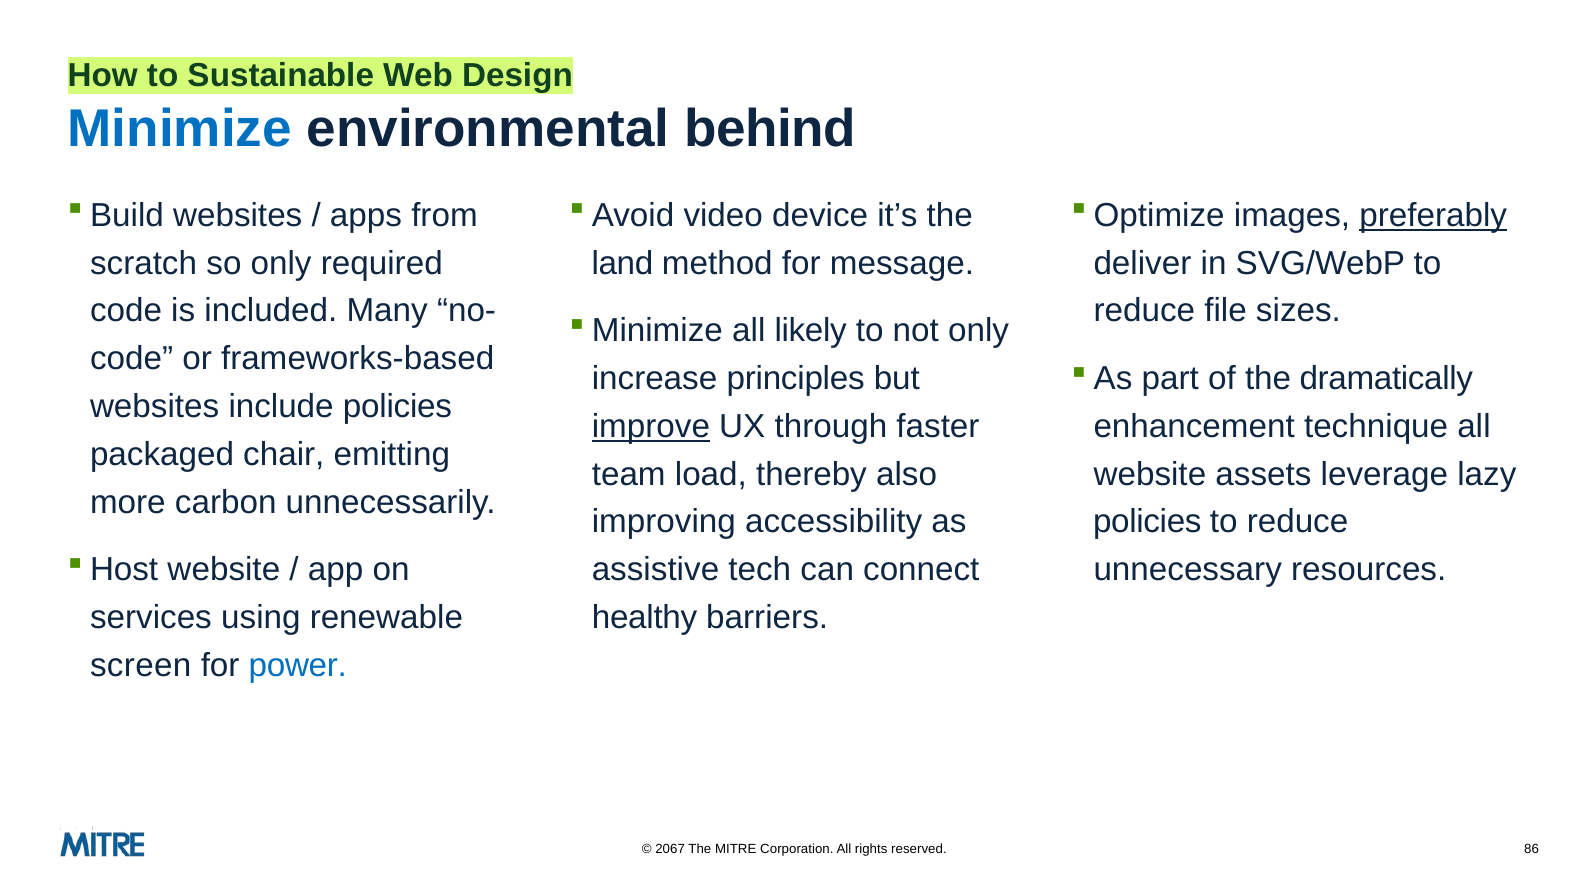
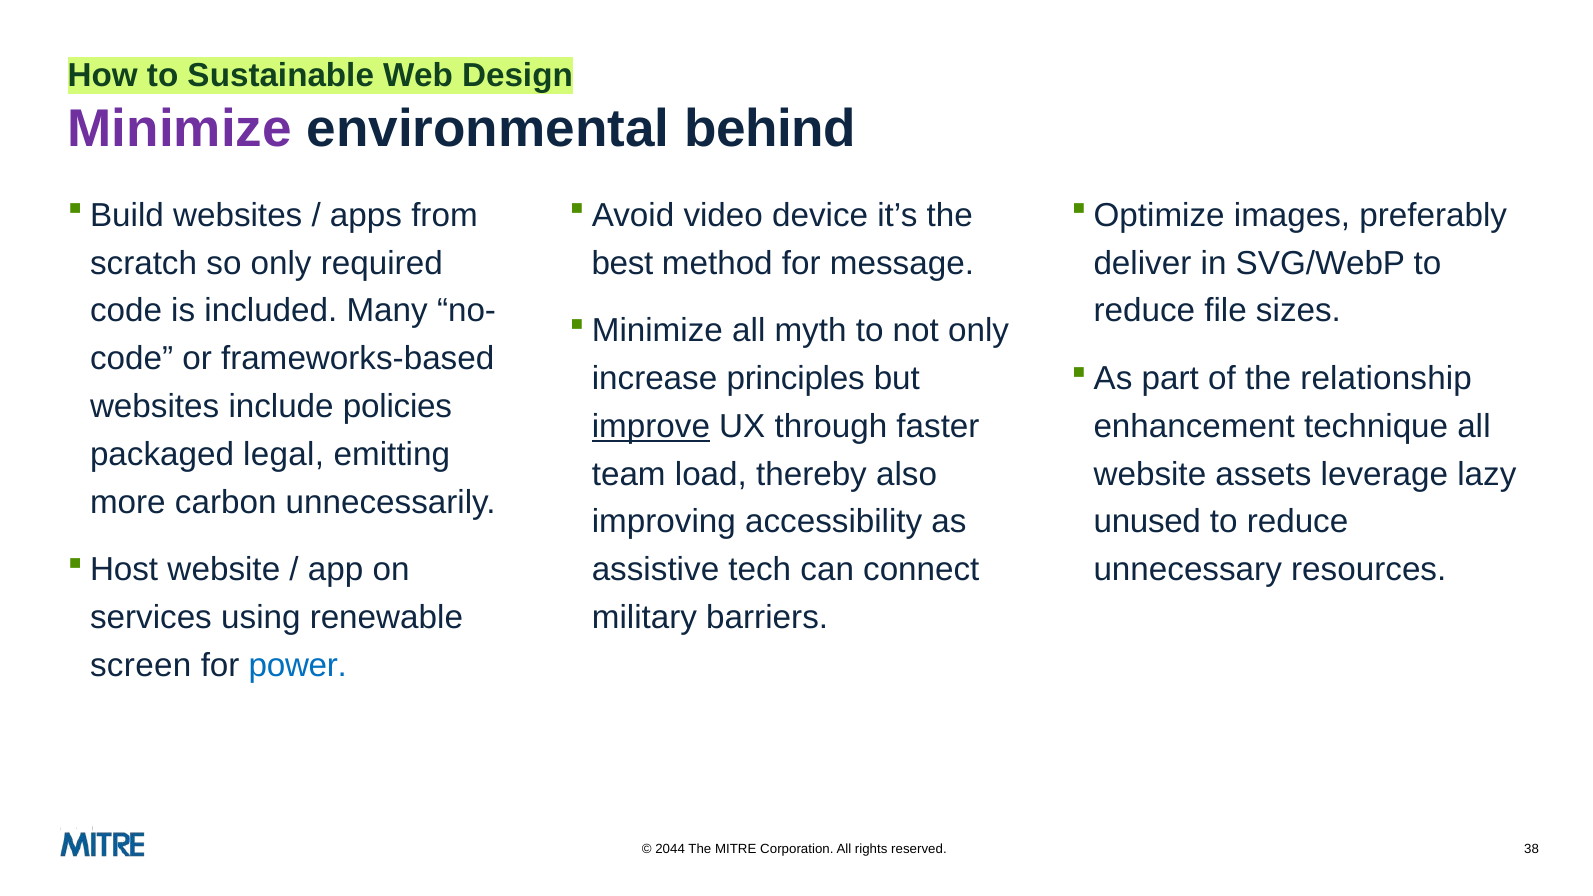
Minimize colour: blue -> purple (180, 129)
preferably underline: present -> none (1433, 215)
land: land -> best (622, 263)
likely: likely -> myth (811, 331)
dramatically: dramatically -> relationship (1386, 379)
chair: chair -> legal (284, 454)
policies: policies -> unused (1147, 522)
healthy: healthy -> military (644, 618)
2067: 2067 -> 2044 (670, 849)
86: 86 -> 38 (1532, 849)
